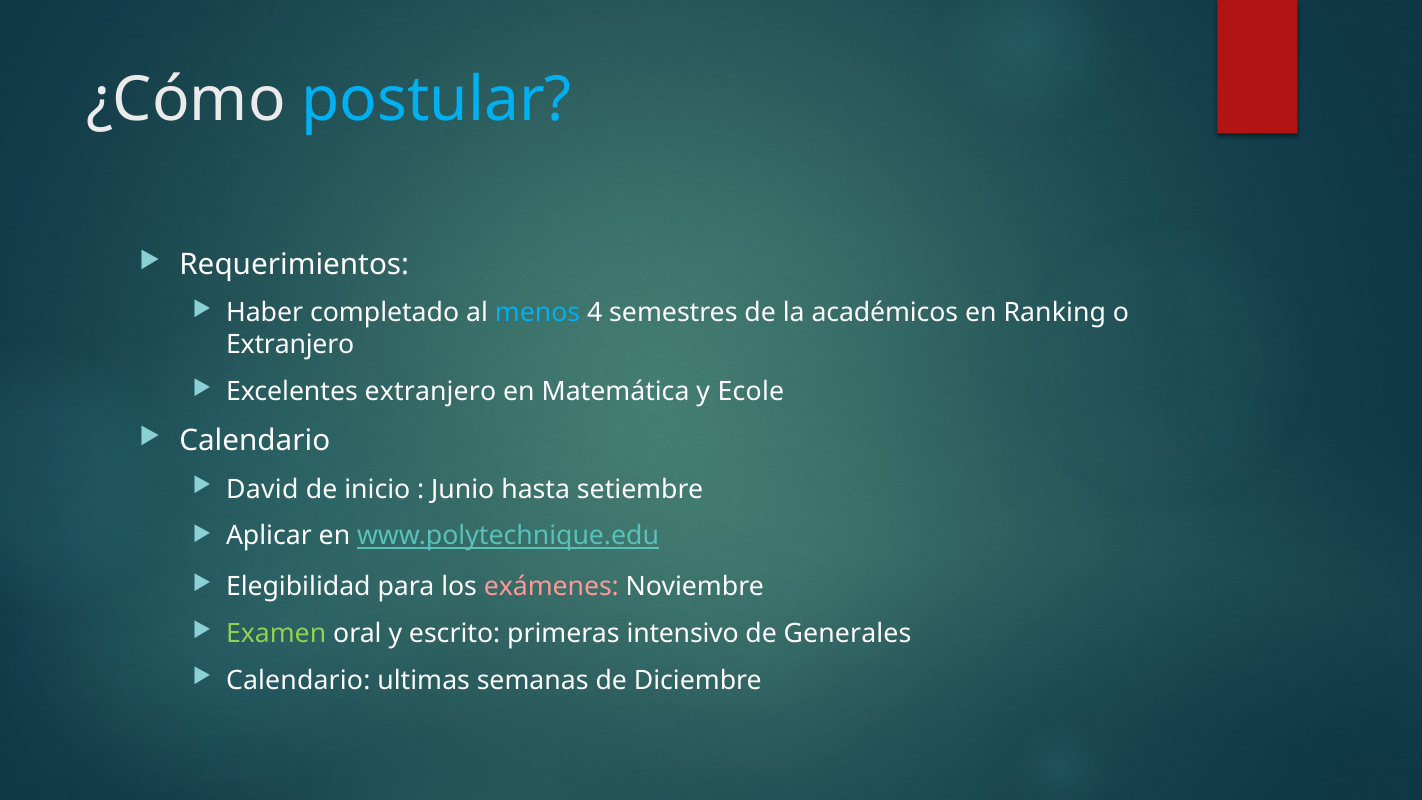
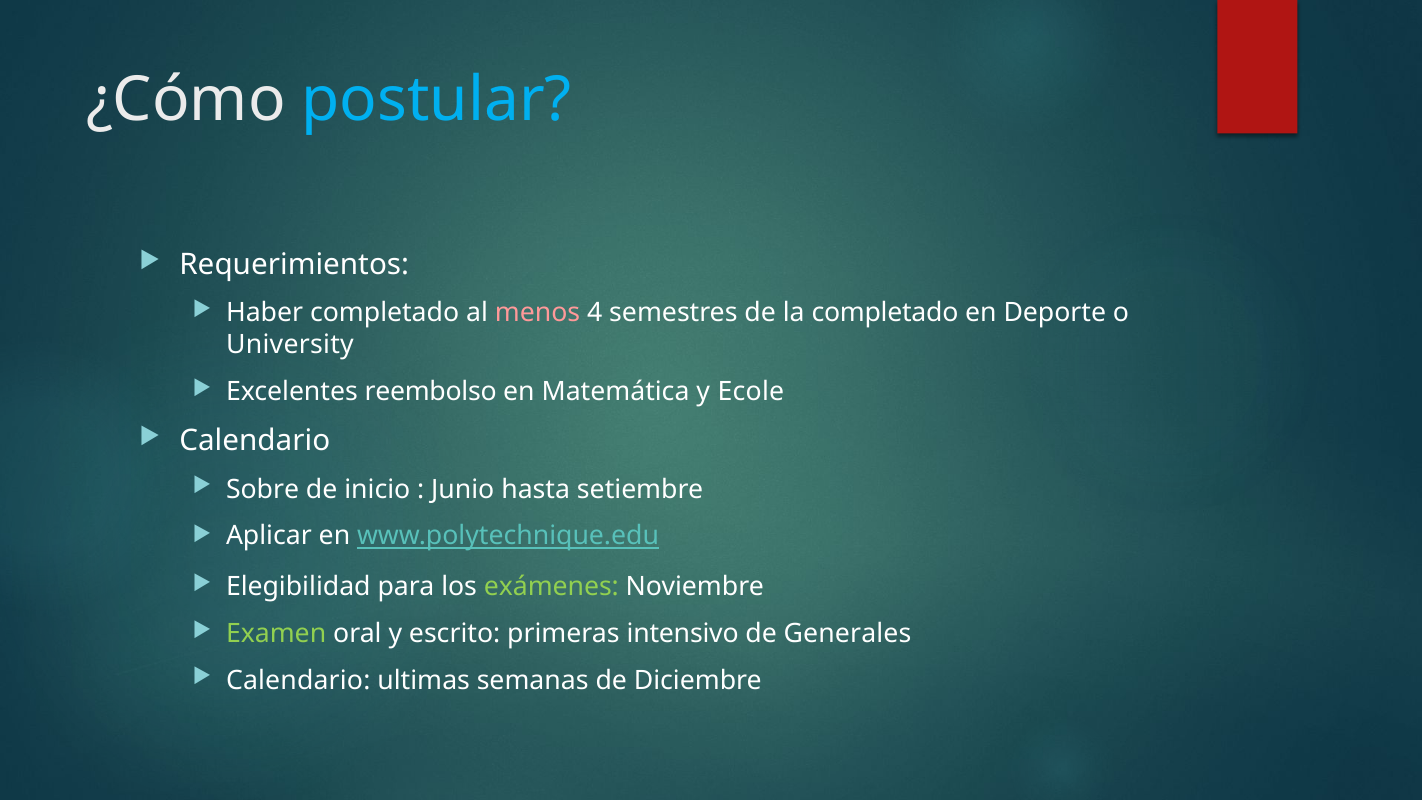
menos colour: light blue -> pink (538, 313)
la académicos: académicos -> completado (885, 313)
Ranking: Ranking -> Deporte (1055, 313)
Extranjero: Extranjero -> University (290, 345)
Excelentes extranjero: extranjero -> reembolso (431, 392)
David: David -> Sobre (263, 489)
exámenes colour: pink -> light green (551, 587)
